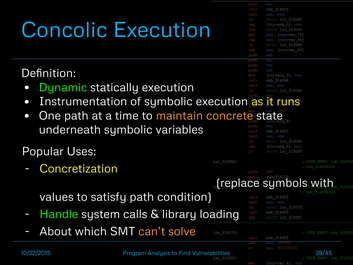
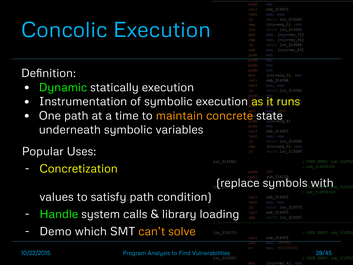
About: About -> Demo (56, 231)
